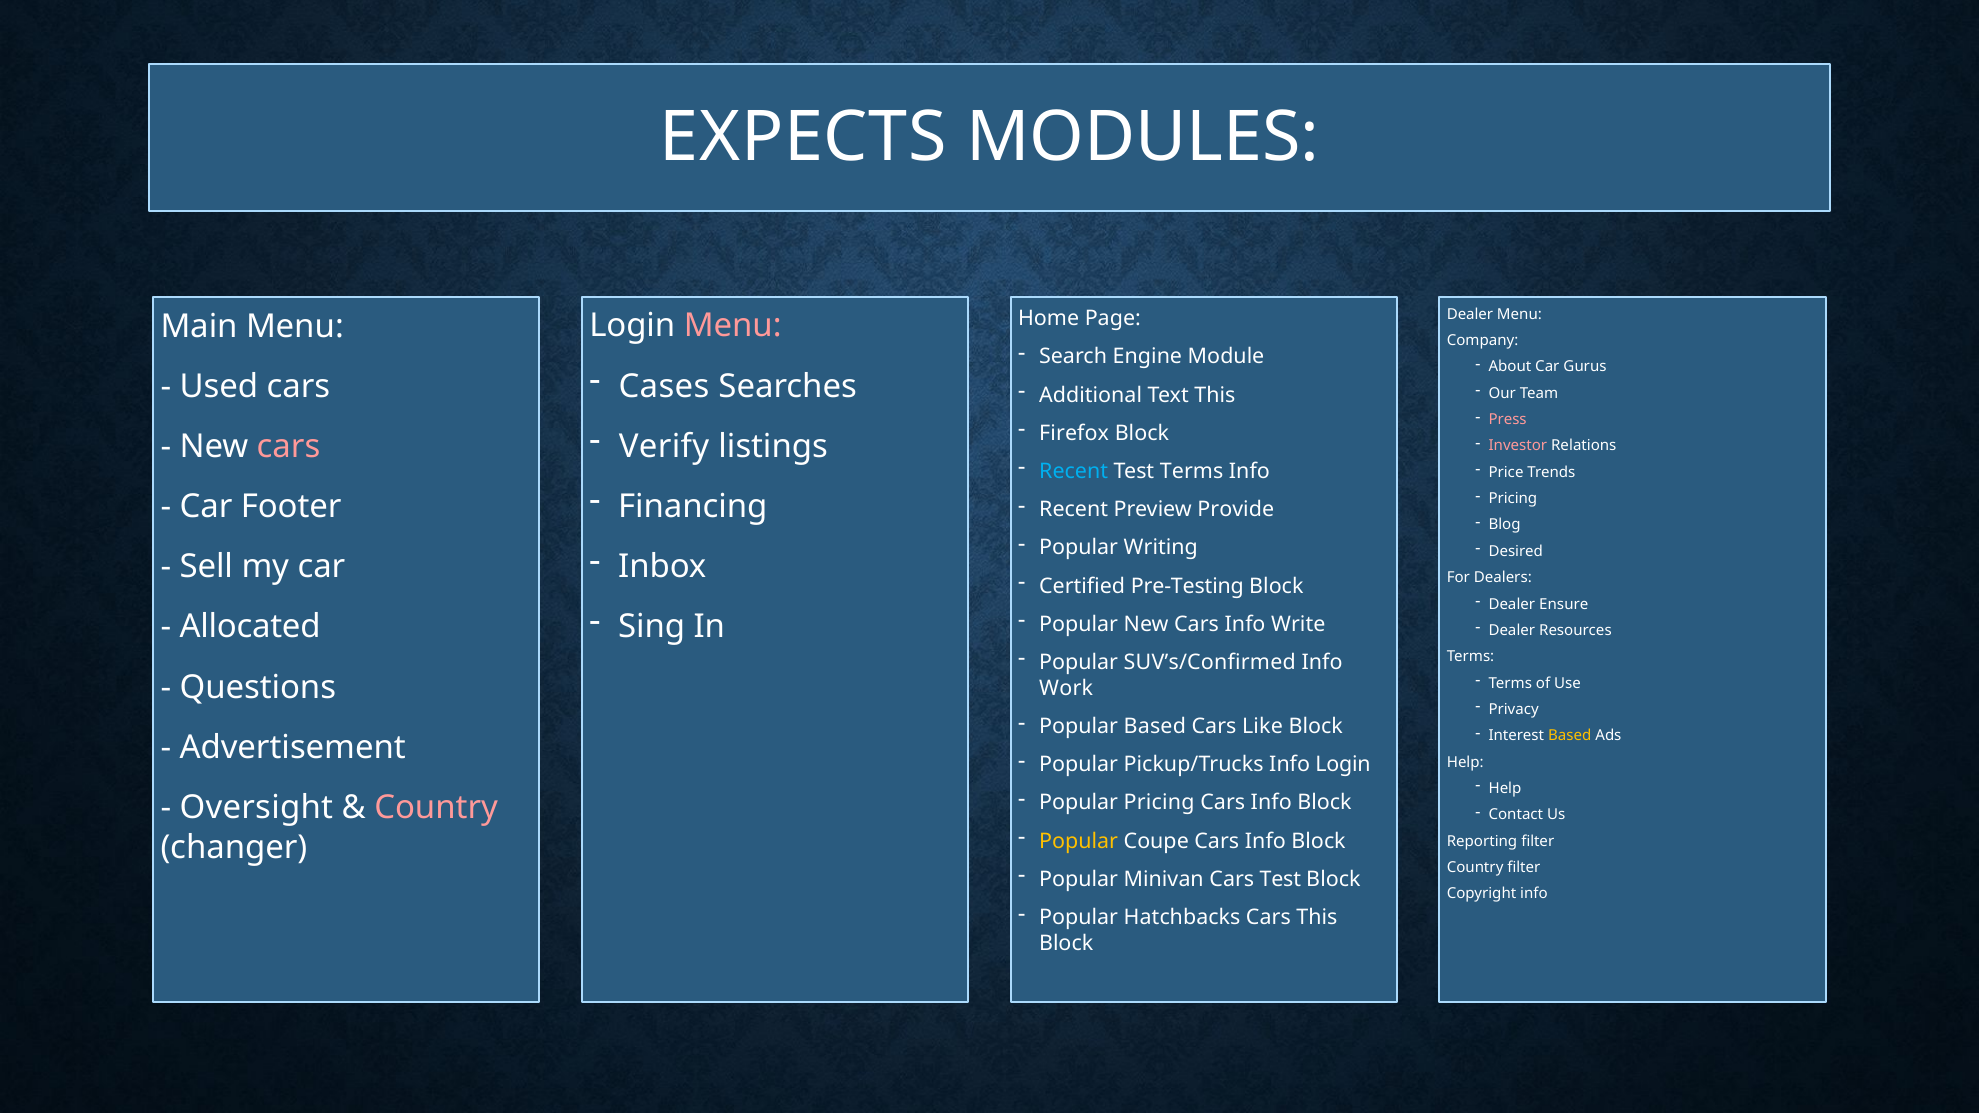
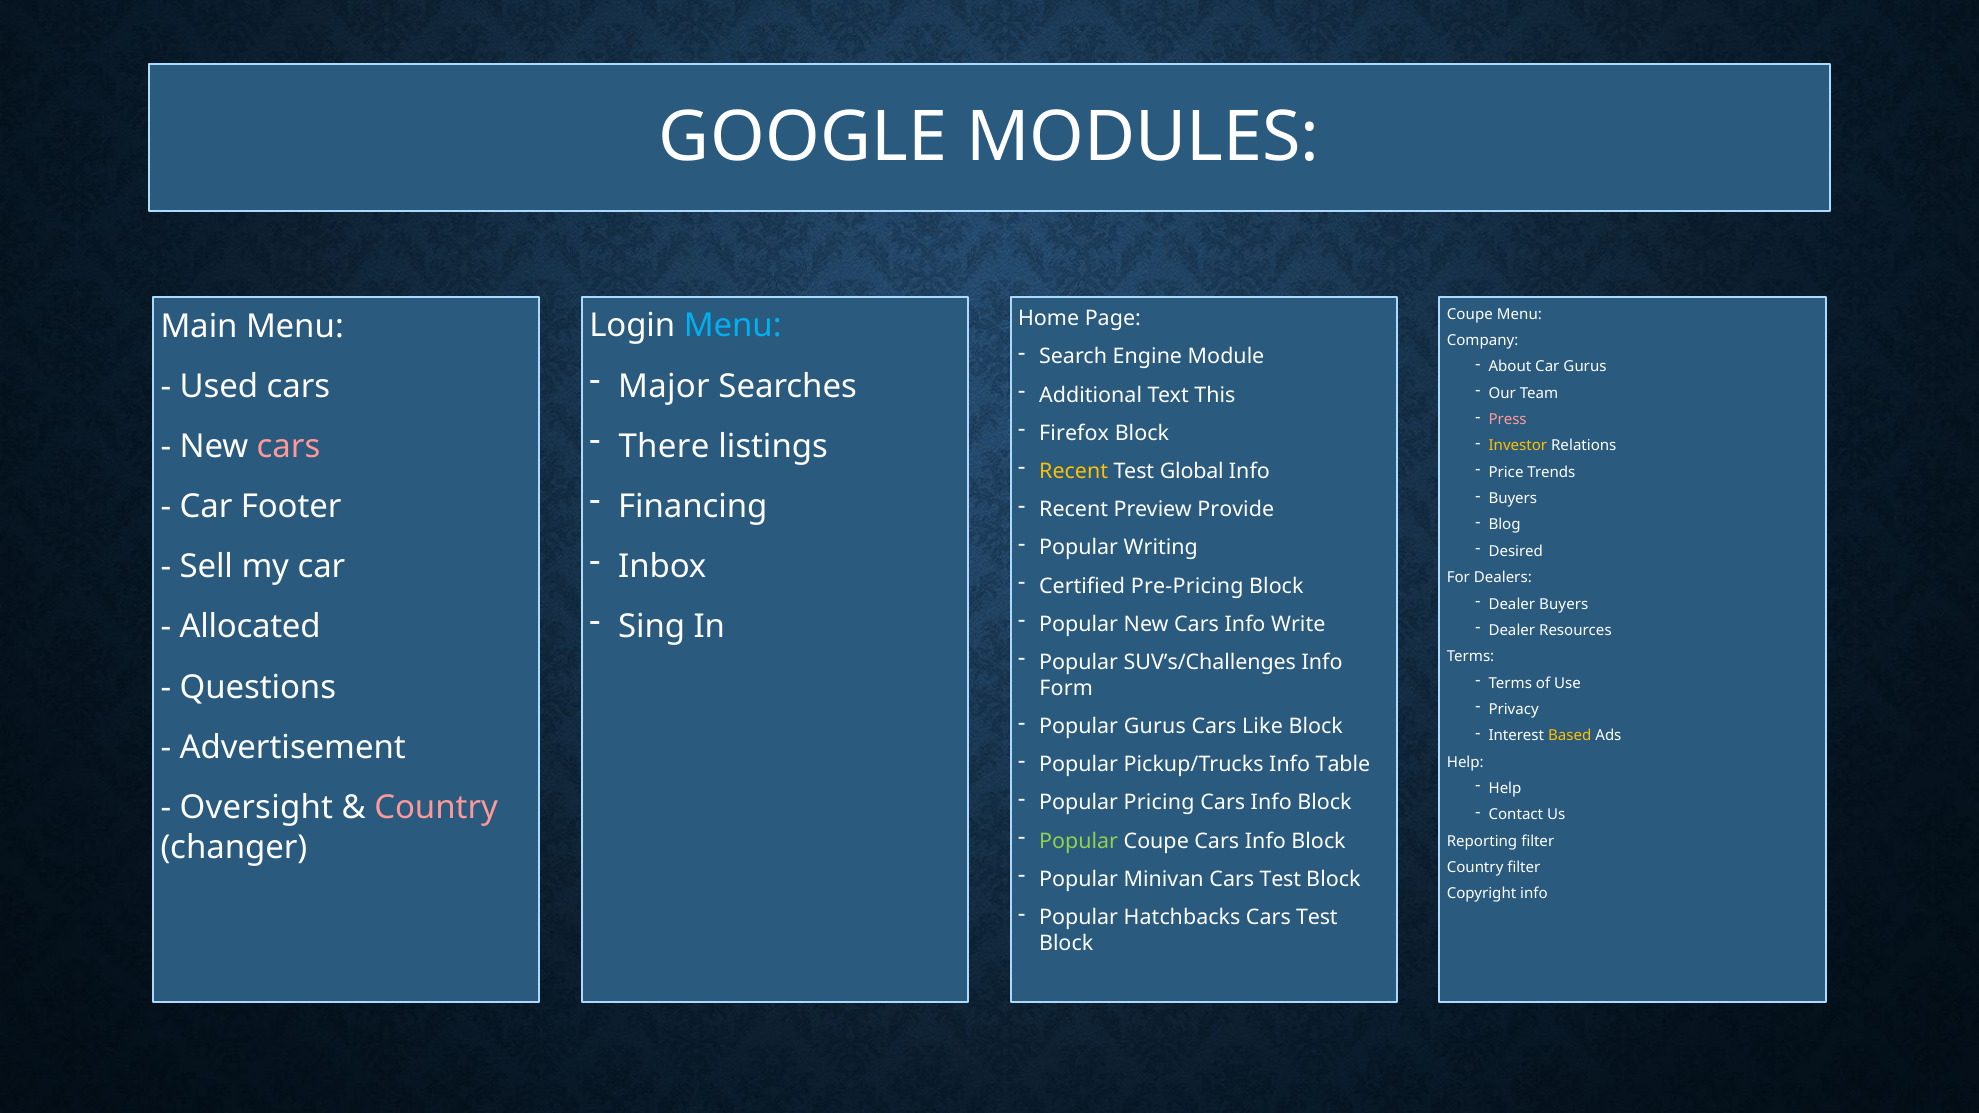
EXPECTS: EXPECTS -> GOOGLE (803, 137)
Dealer: Dealer -> Coupe (1470, 314)
Menu colour: pink -> light blue (733, 326)
Cases: Cases -> Major (664, 386)
Verify: Verify -> There (664, 446)
Investor colour: pink -> yellow (1518, 446)
Recent colour: light blue -> yellow (1074, 471)
Test Terms: Terms -> Global (1192, 471)
Pricing: Pricing -> Buyers (1513, 499)
Pre-Testing: Pre-Testing -> Pre-Pricing (1187, 586)
Dealer Ensure: Ensure -> Buyers (1564, 604)
SUV’s/Confirmed: SUV’s/Confirmed -> SUV’s/Challenges (1210, 663)
Work: Work -> Form (1066, 688)
Popular Based: Based -> Gurus (1155, 727)
Pickup/Trucks Info Login: Login -> Table (1343, 765)
Popular colour: yellow -> light green (1079, 841)
Hatchbacks Cars This: This -> Test (1317, 918)
